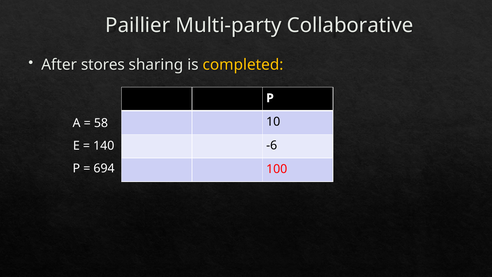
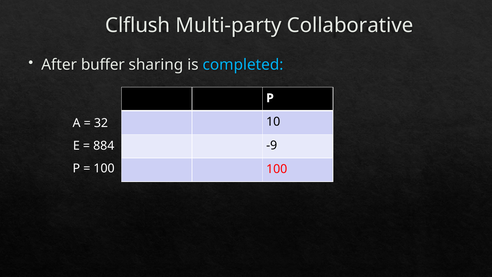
Paillier: Paillier -> Clflush (138, 25)
stores: stores -> buffer (103, 65)
completed colour: yellow -> light blue (243, 65)
58: 58 -> 32 (101, 123)
-6: -6 -> -9 (272, 145)
140: 140 -> 884 (104, 146)
694: 694 -> 100 (104, 168)
